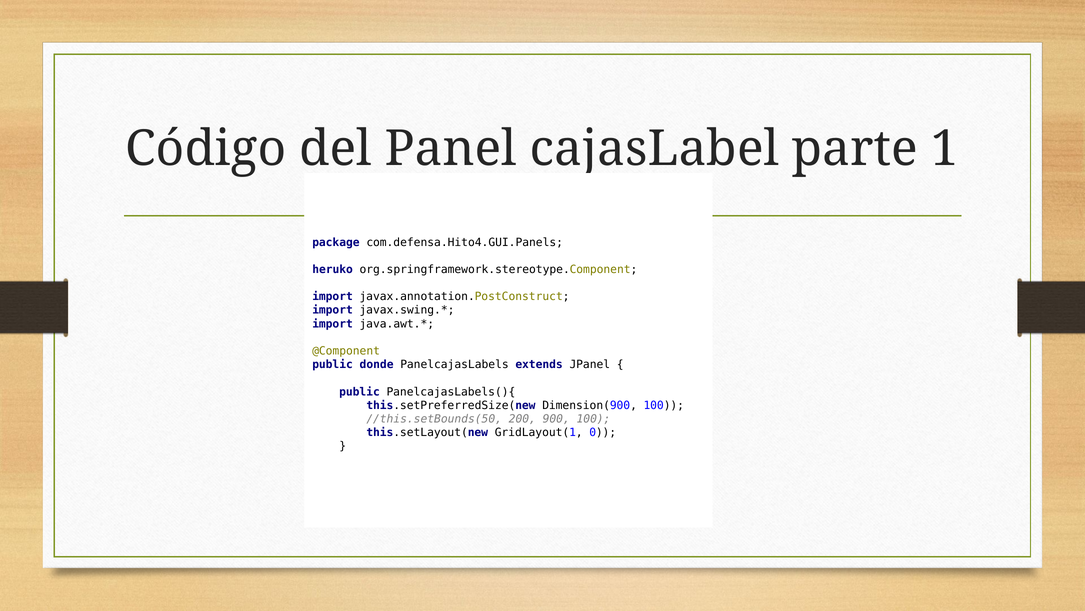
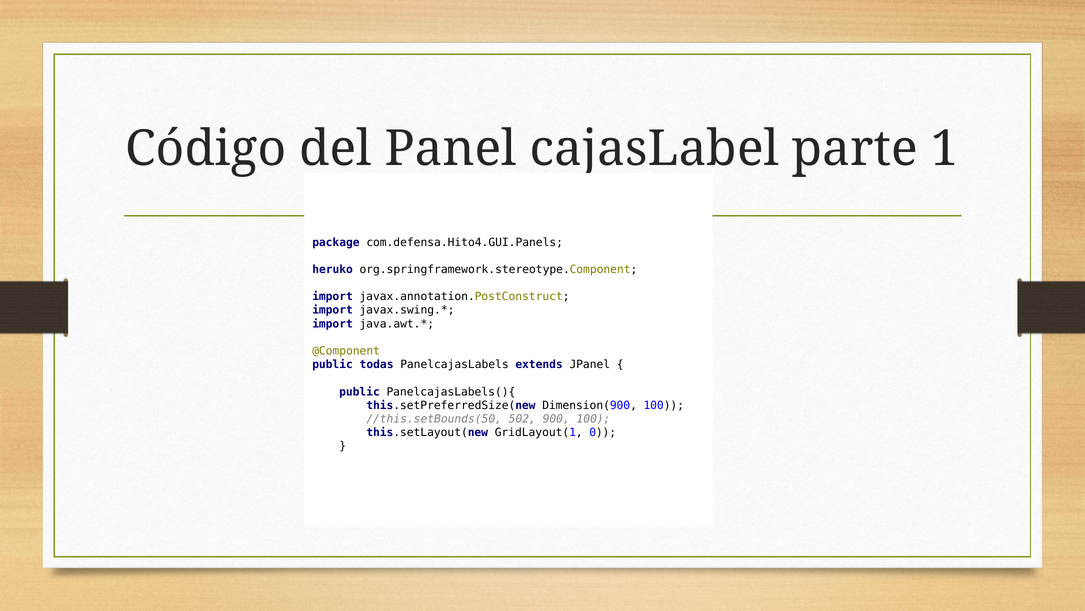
donde: donde -> todas (377, 364)
200: 200 -> 502 (522, 419)
